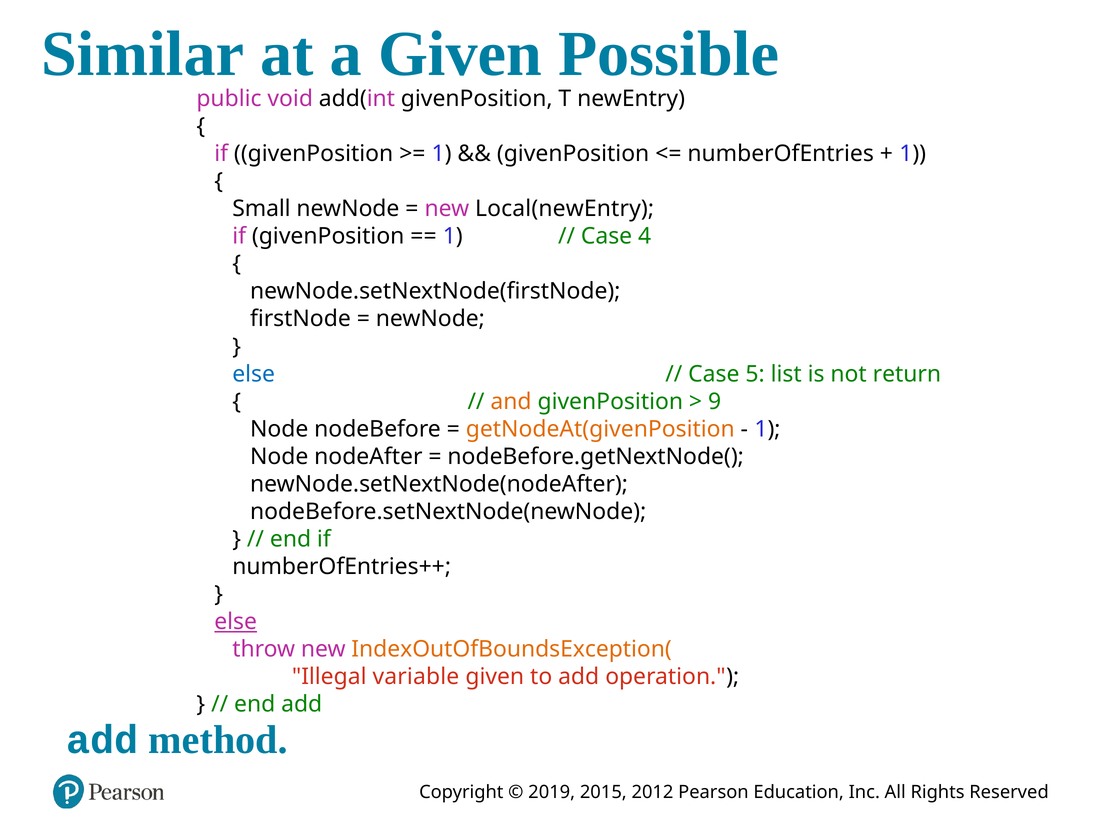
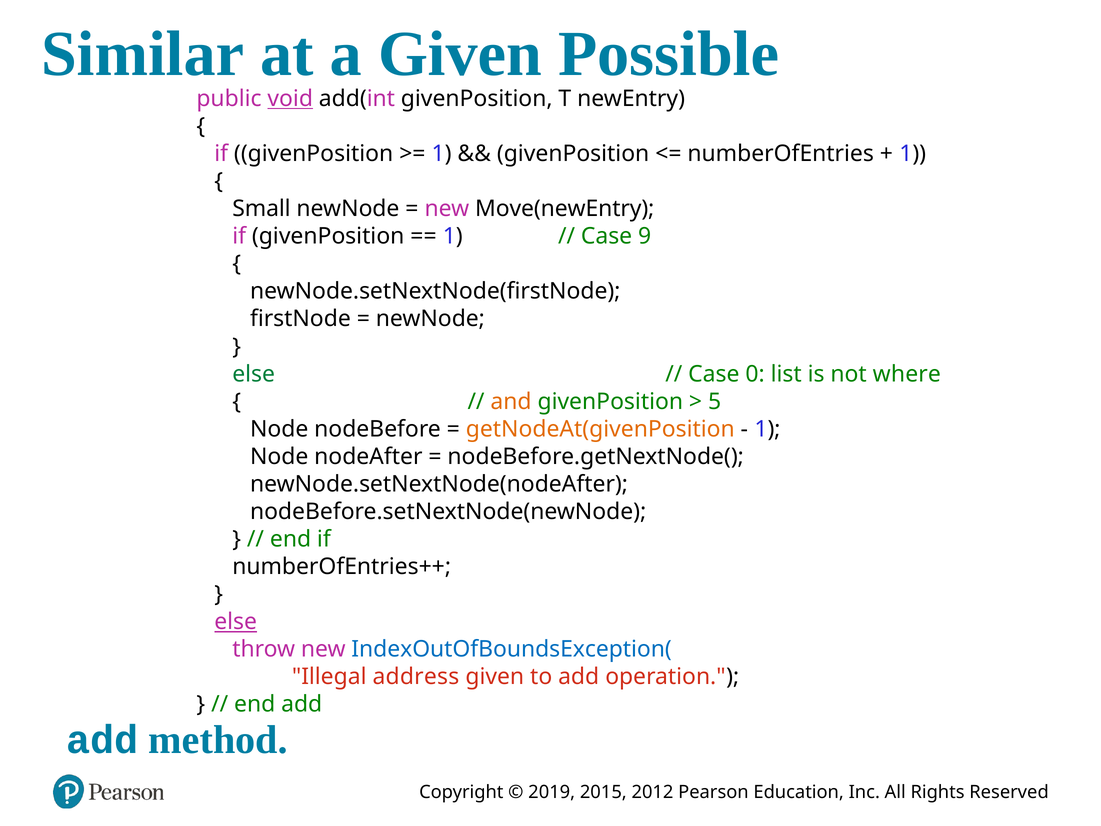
void underline: none -> present (290, 99)
Local(newEntry: Local(newEntry -> Move(newEntry (565, 209)
4: 4 -> 9 (645, 236)
else colour: blue -> green (254, 374)
5: 5 -> 0 (755, 374)
return: return -> where (907, 374)
9: 9 -> 5 (715, 401)
IndexOutOfBoundsException( colour: orange -> blue (512, 649)
variable: variable -> address (416, 677)
